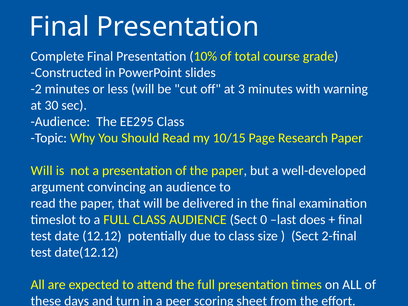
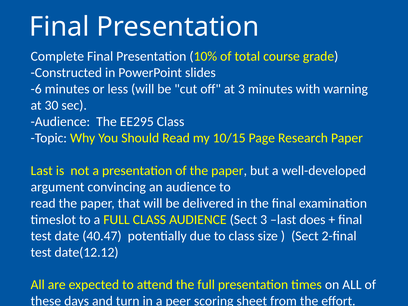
-2: -2 -> -6 (36, 89)
Will: Will -> Last (42, 171)
Sect 0: 0 -> 3 (264, 220)
12.12: 12.12 -> 40.47 (102, 236)
